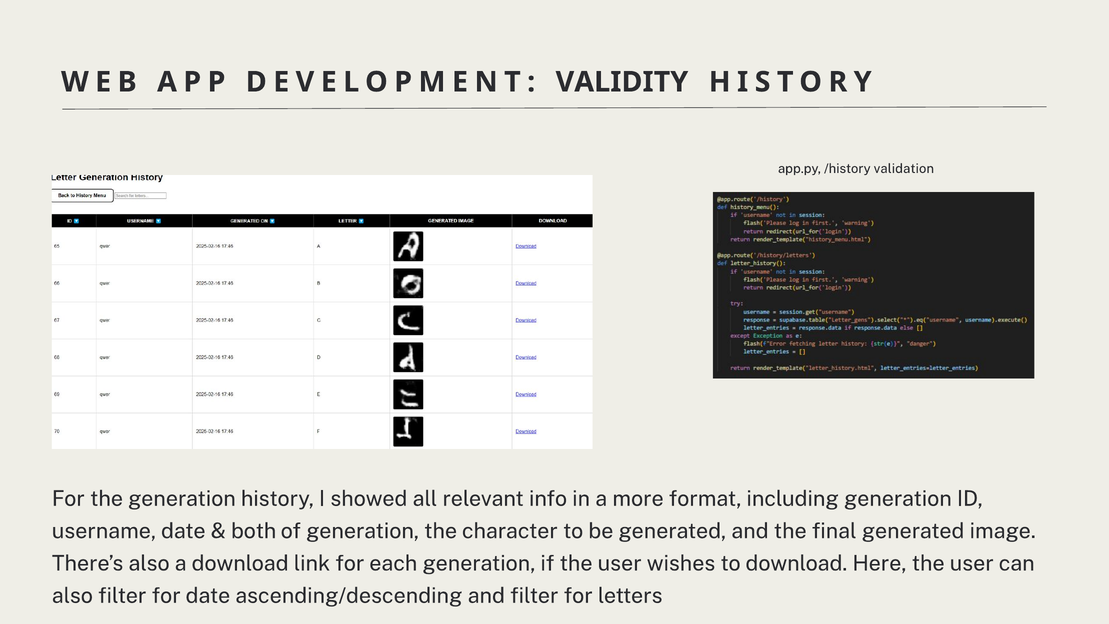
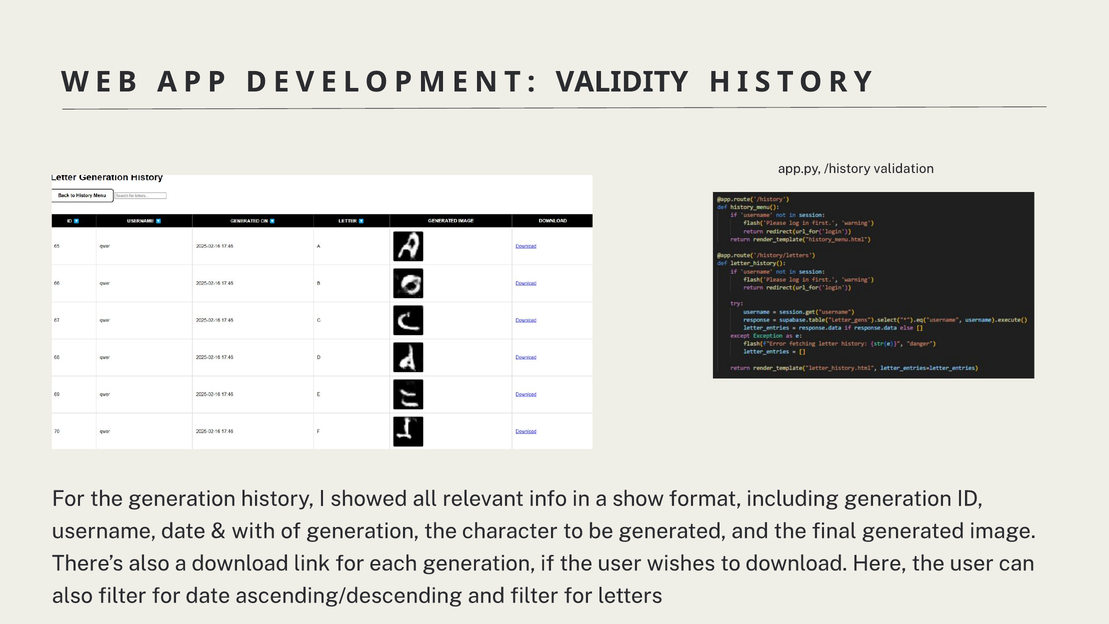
more: more -> show (638, 499)
both: both -> with (253, 531)
